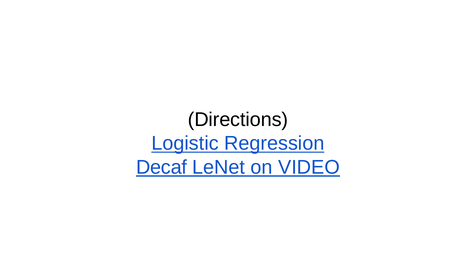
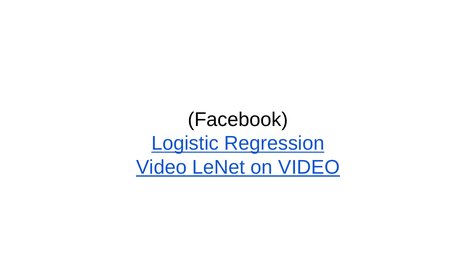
Directions: Directions -> Facebook (238, 120)
Decaf: Decaf -> Video (161, 167)
